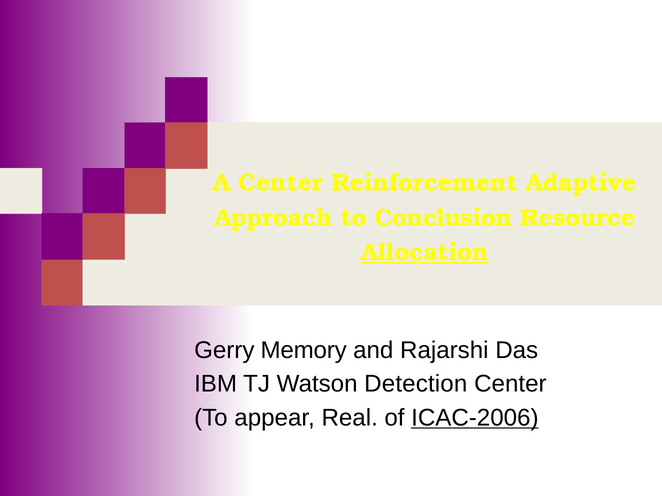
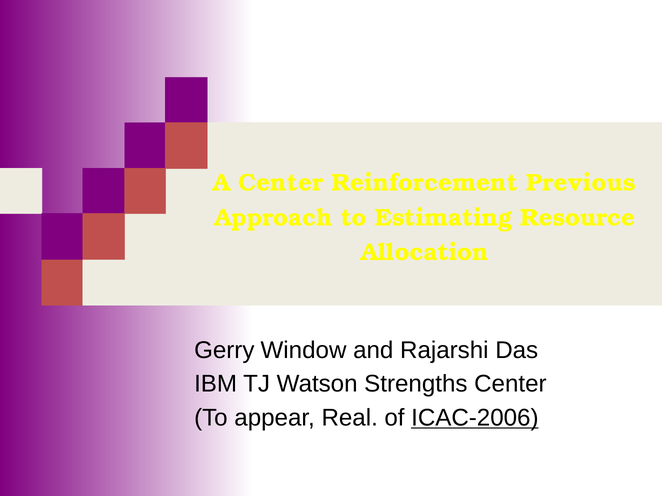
Adaptive: Adaptive -> Previous (581, 183)
Conclusion: Conclusion -> Estimating (443, 218)
Allocation underline: present -> none (425, 253)
Memory: Memory -> Window (304, 350)
Detection: Detection -> Strengths (416, 384)
